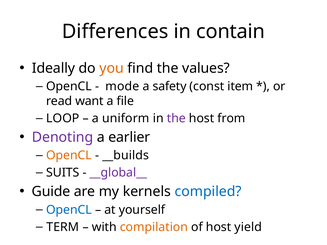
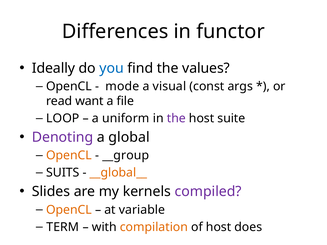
contain: contain -> functor (231, 32)
you colour: orange -> blue (112, 68)
safety: safety -> visual (169, 87)
item: item -> args (240, 87)
from: from -> suite (231, 119)
earlier: earlier -> global (129, 137)
__builds: __builds -> __group (126, 156)
__global__ colour: purple -> orange (118, 173)
Guide: Guide -> Slides (51, 192)
compiled colour: blue -> purple (208, 192)
OpenCL colour: blue -> orange (69, 210)
yourself: yourself -> variable (142, 210)
yield: yield -> does (248, 227)
